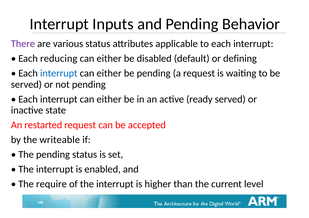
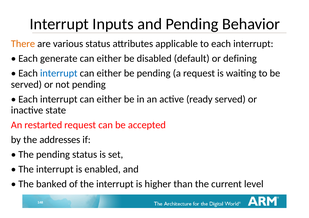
There colour: purple -> orange (23, 44)
reducing: reducing -> generate (59, 59)
writeable: writeable -> addresses (60, 140)
require: require -> banked (51, 184)
